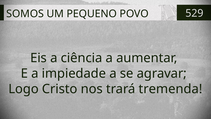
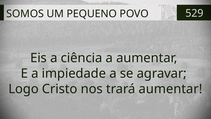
trará tremenda: tremenda -> aumentar (170, 89)
